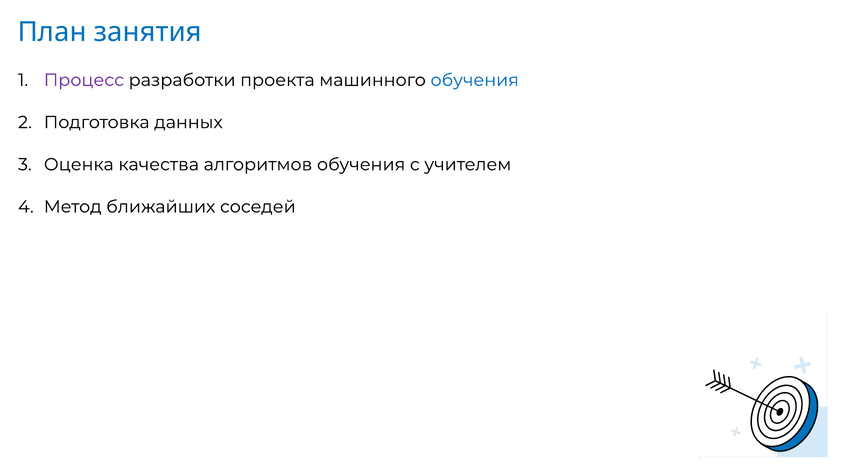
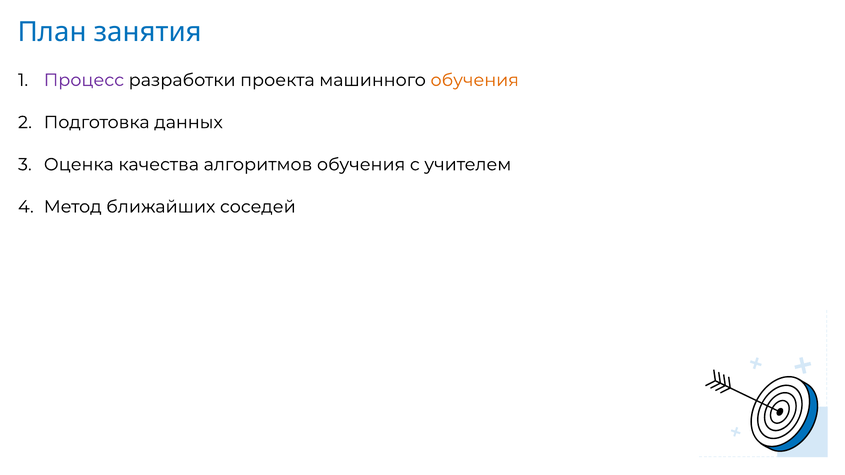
обучения colour: blue -> orange (475, 80)
